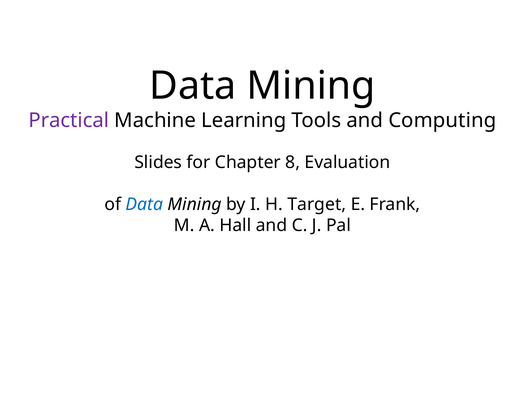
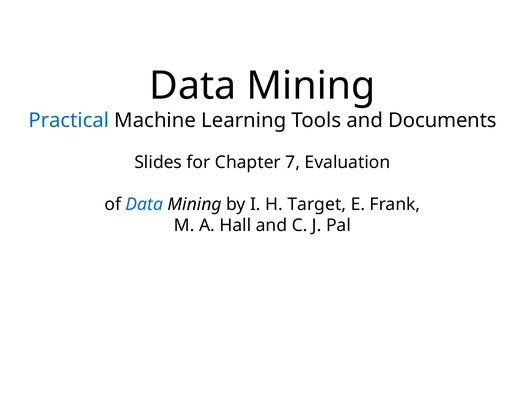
Practical colour: purple -> blue (69, 120)
Computing: Computing -> Documents (442, 120)
8: 8 -> 7 (293, 162)
